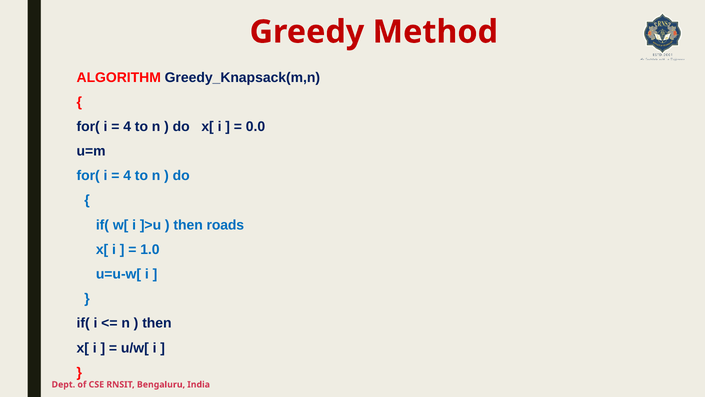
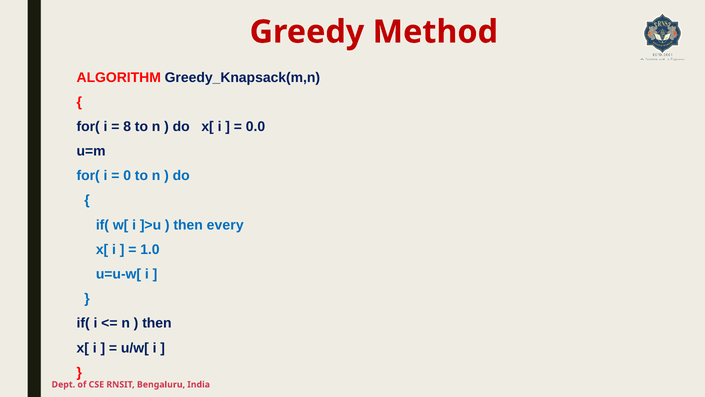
4: 4 -> 8 (127, 126)
4: 4 -> 0 (127, 176)
roads: roads -> every (225, 225)
